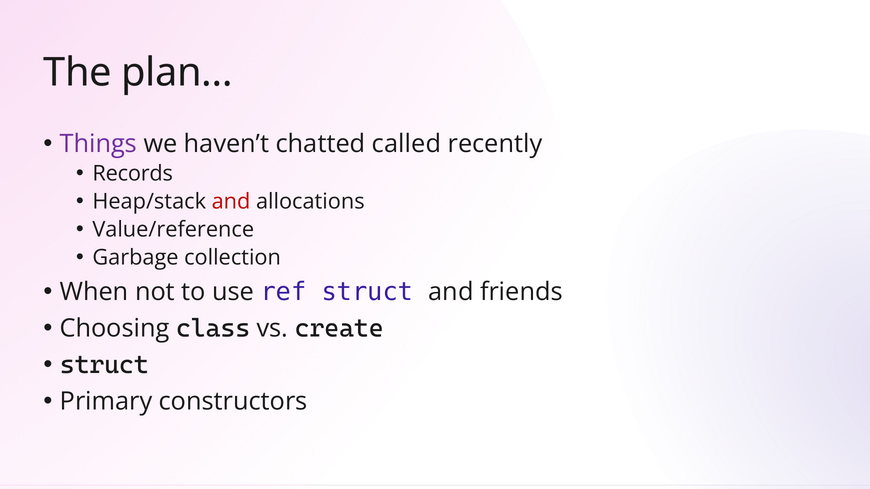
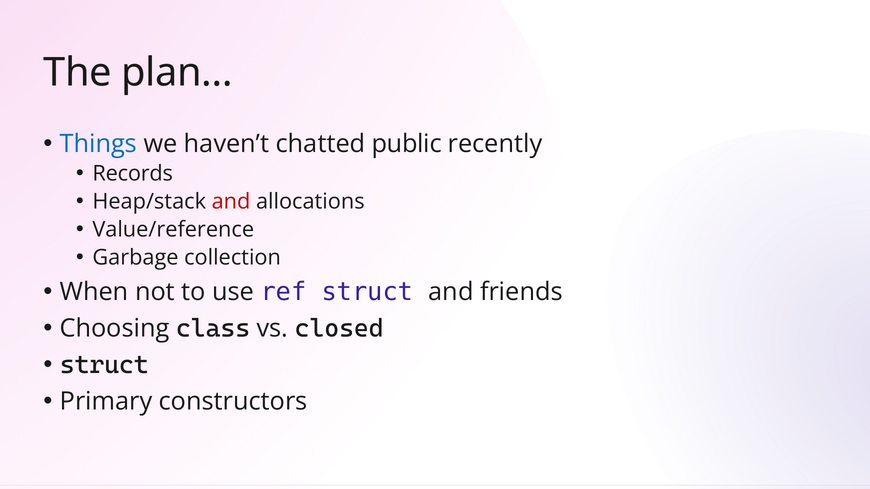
Things colour: purple -> blue (98, 144)
called: called -> public (407, 144)
create: create -> closed (339, 329)
